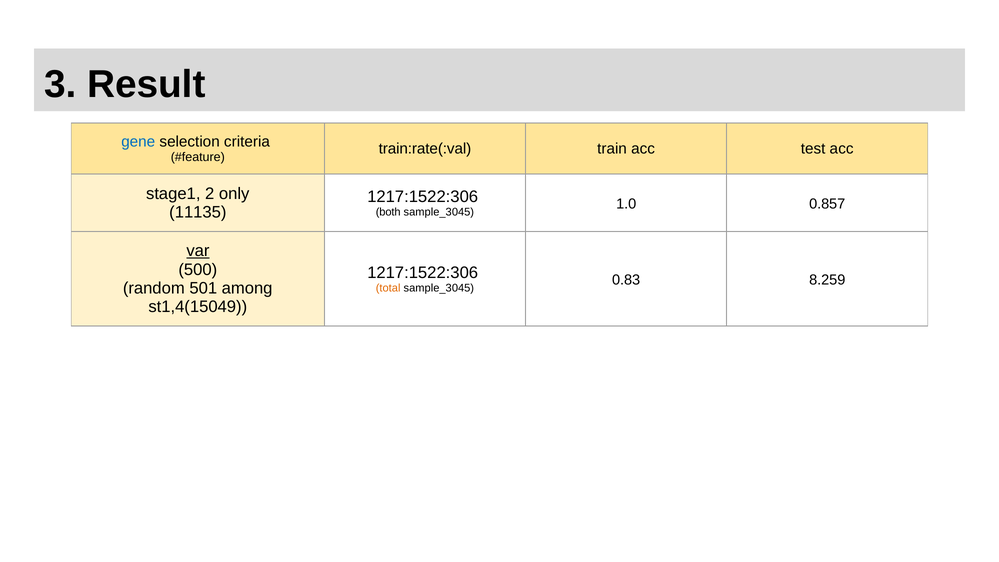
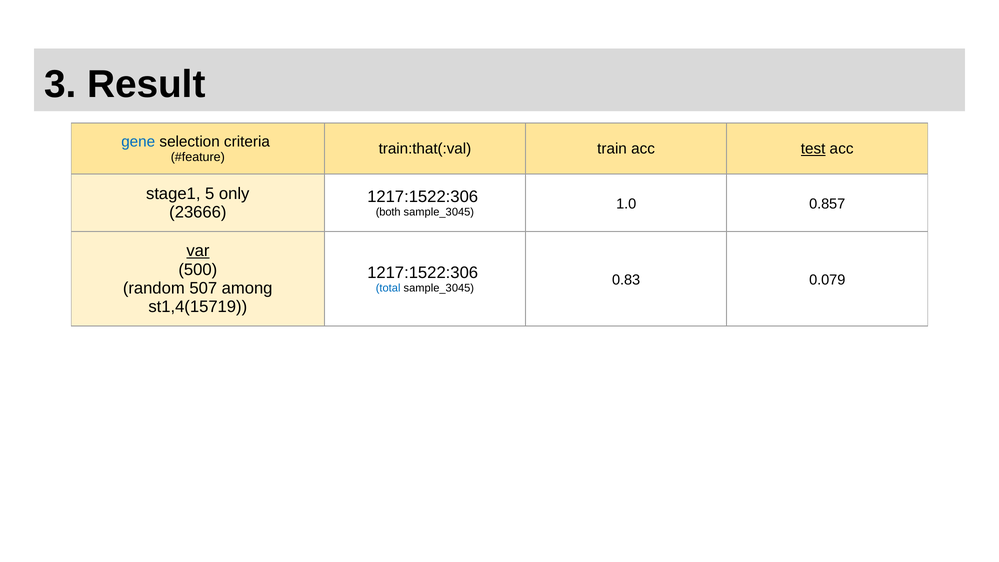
train:rate(:val: train:rate(:val -> train:that(:val (425, 149)
test underline: none -> present (813, 149)
2: 2 -> 5 (210, 194)
11135: 11135 -> 23666 (198, 212)
8.259: 8.259 -> 0.079 (827, 280)
501: 501 -> 507 (203, 288)
total colour: orange -> blue (388, 288)
st1,4(15049: st1,4(15049 -> st1,4(15719 (198, 307)
